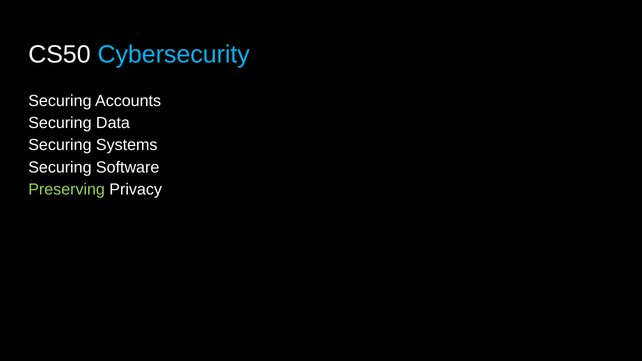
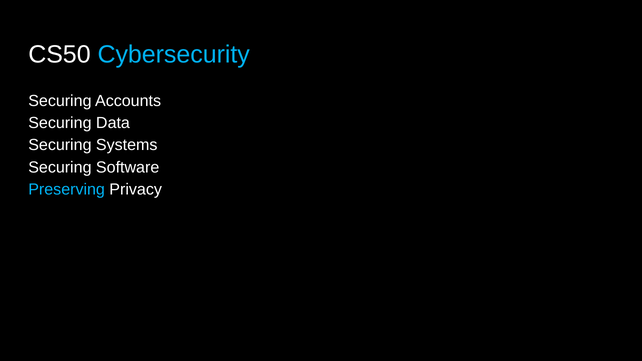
Preserving colour: light green -> light blue (67, 190)
